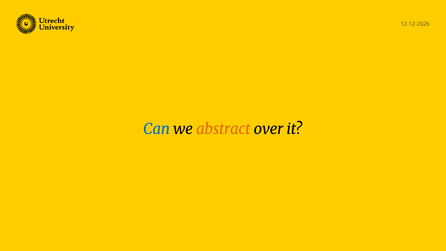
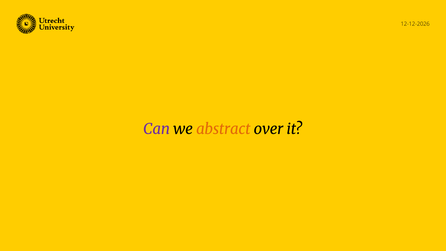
Can colour: blue -> purple (156, 129)
